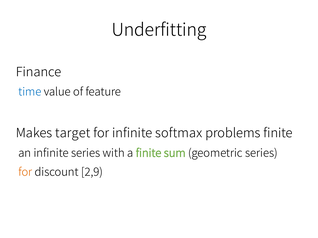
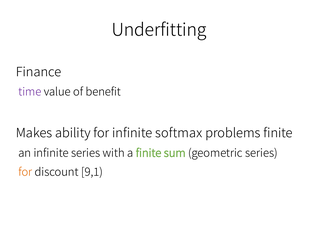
time colour: blue -> purple (30, 92)
feature: feature -> benefit (103, 92)
target: target -> ability (73, 133)
2,9: 2,9 -> 9,1 (92, 173)
